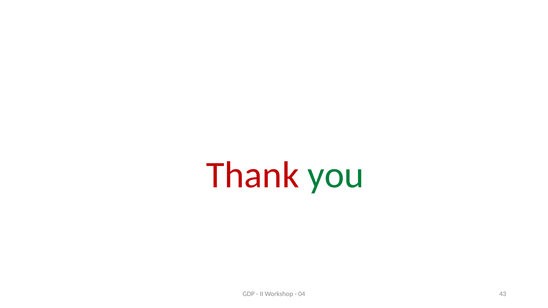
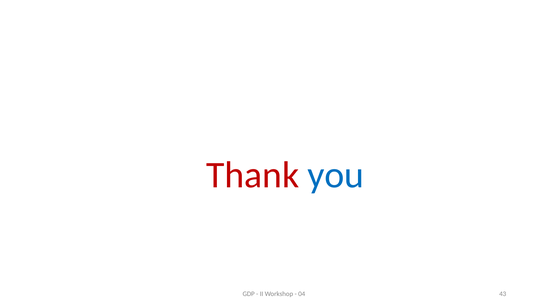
you colour: green -> blue (336, 175)
